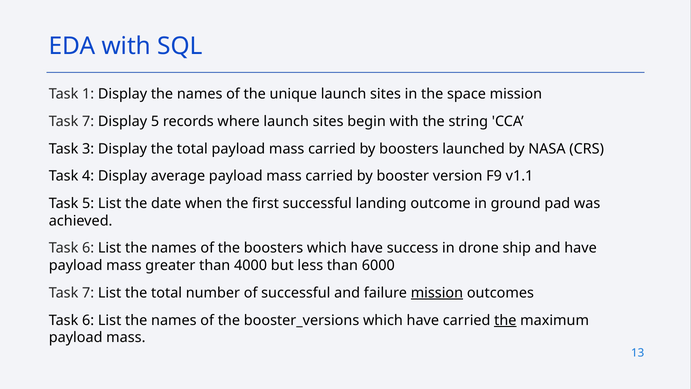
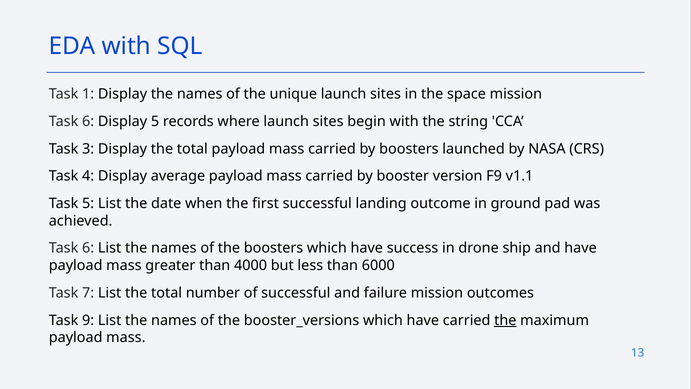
7: 7 -> 6 (88, 121)
mission underline: present -> none (437, 293)
6: 6 -> 9 (88, 320)
